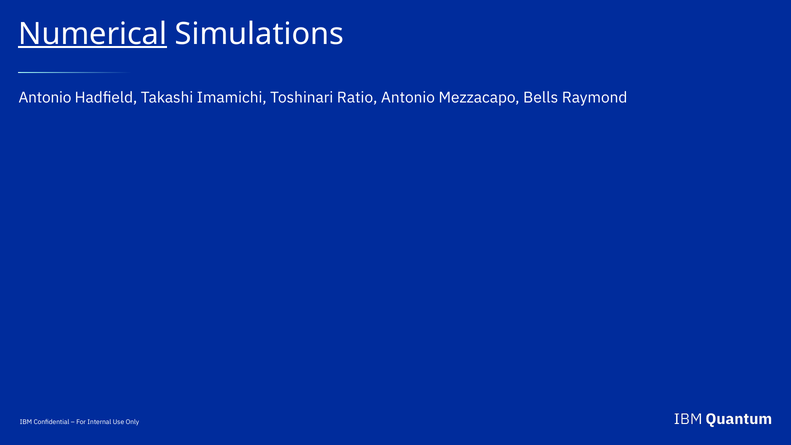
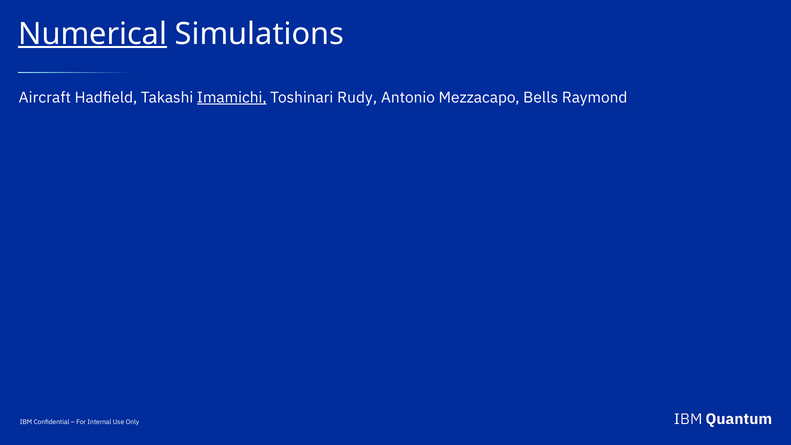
Antonio: Antonio -> Aircraft (45, 98)
Imamichi underline: none -> present (232, 98)
Ratio: Ratio -> Rudy (357, 98)
